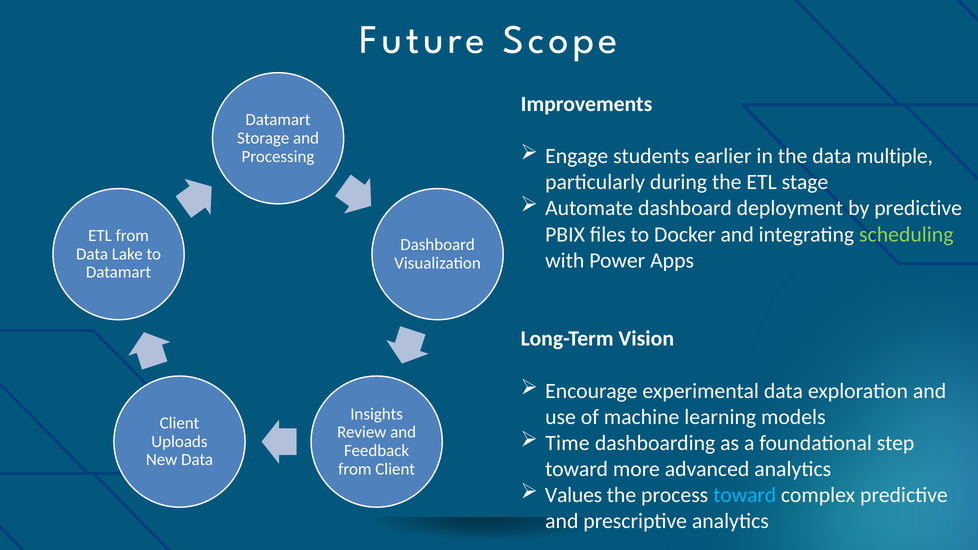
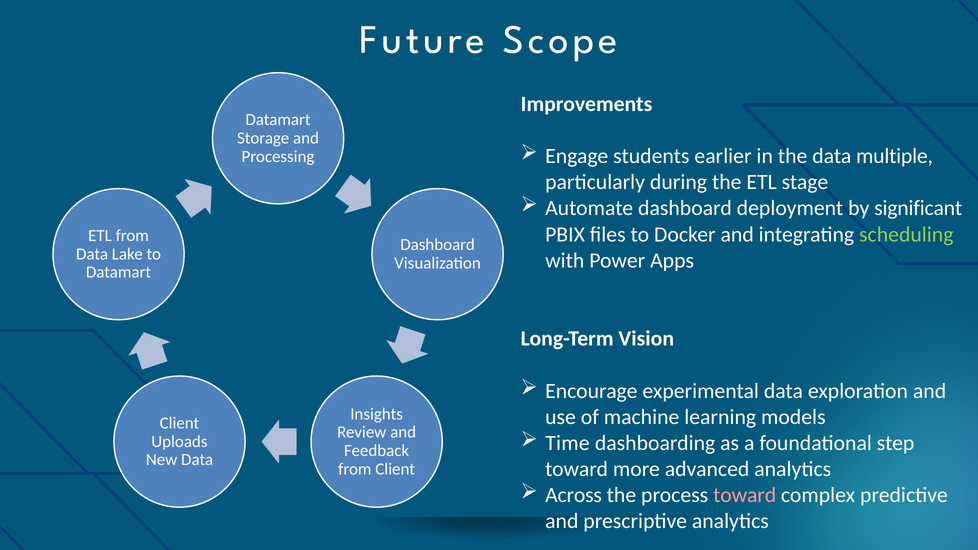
by predictive: predictive -> significant (918, 208)
Values: Values -> Across (574, 495)
toward colour: light blue -> pink (745, 495)
